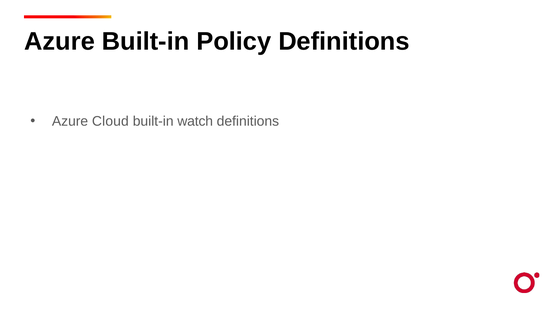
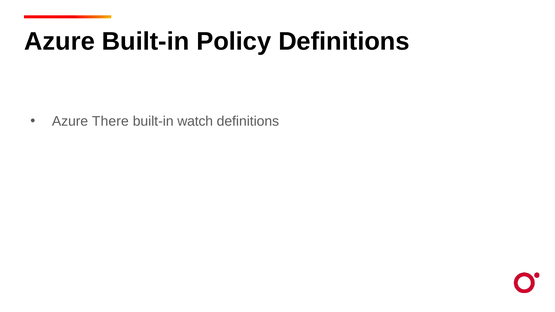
Cloud: Cloud -> There (110, 121)
